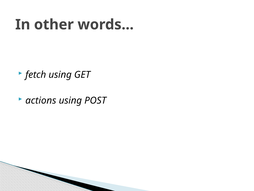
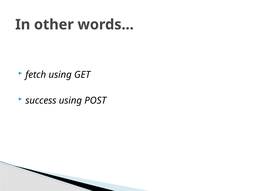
actions: actions -> success (41, 100)
